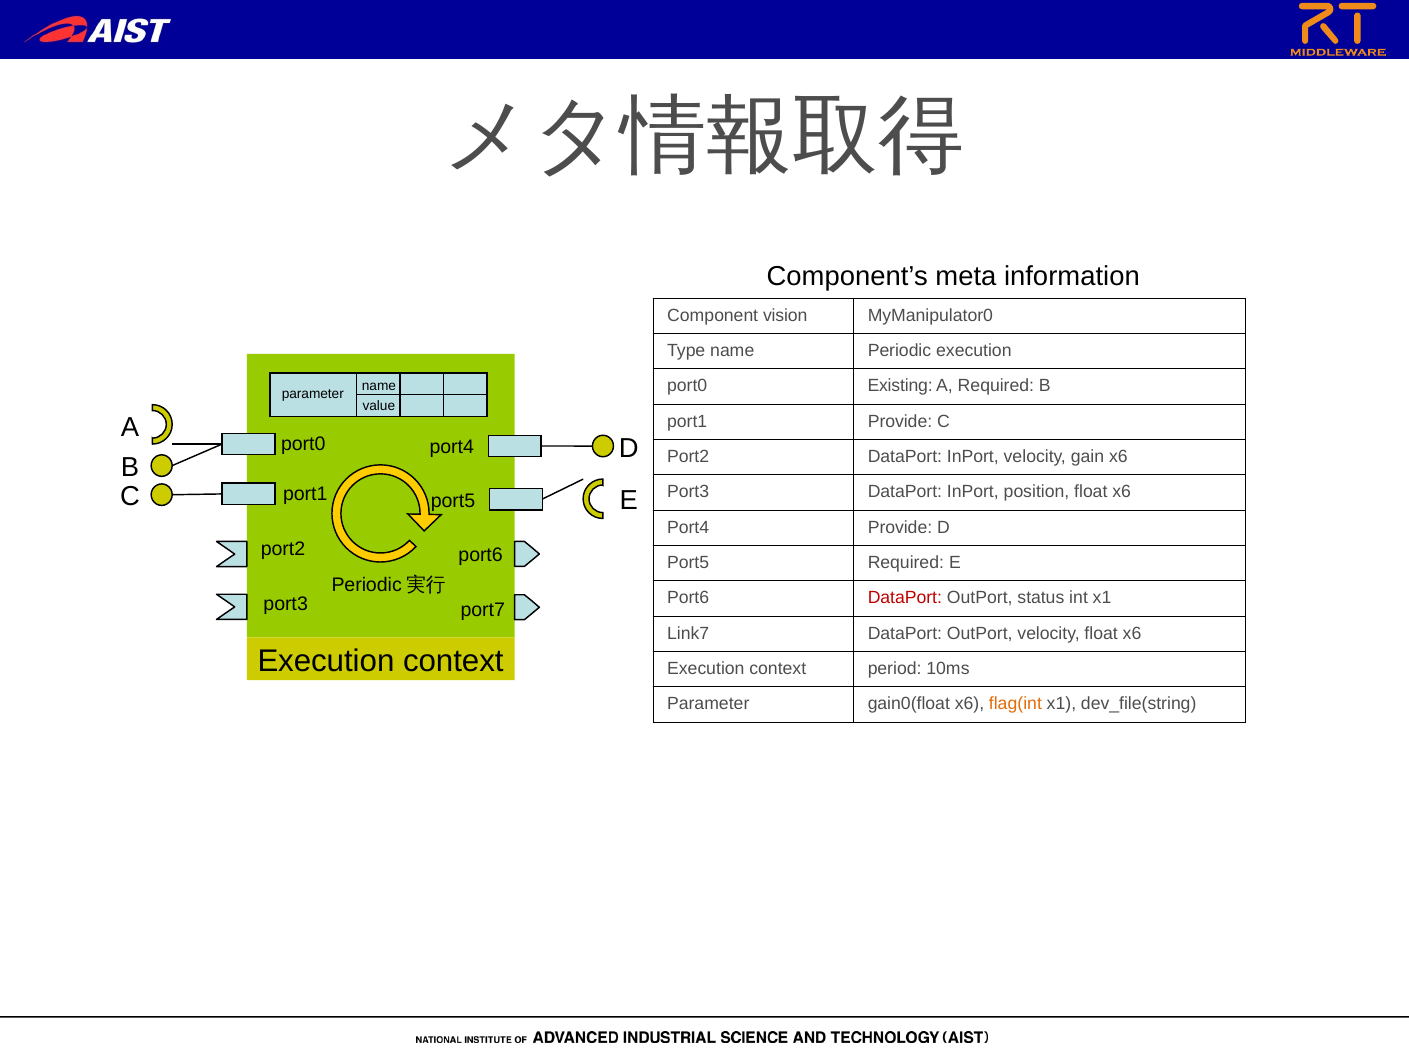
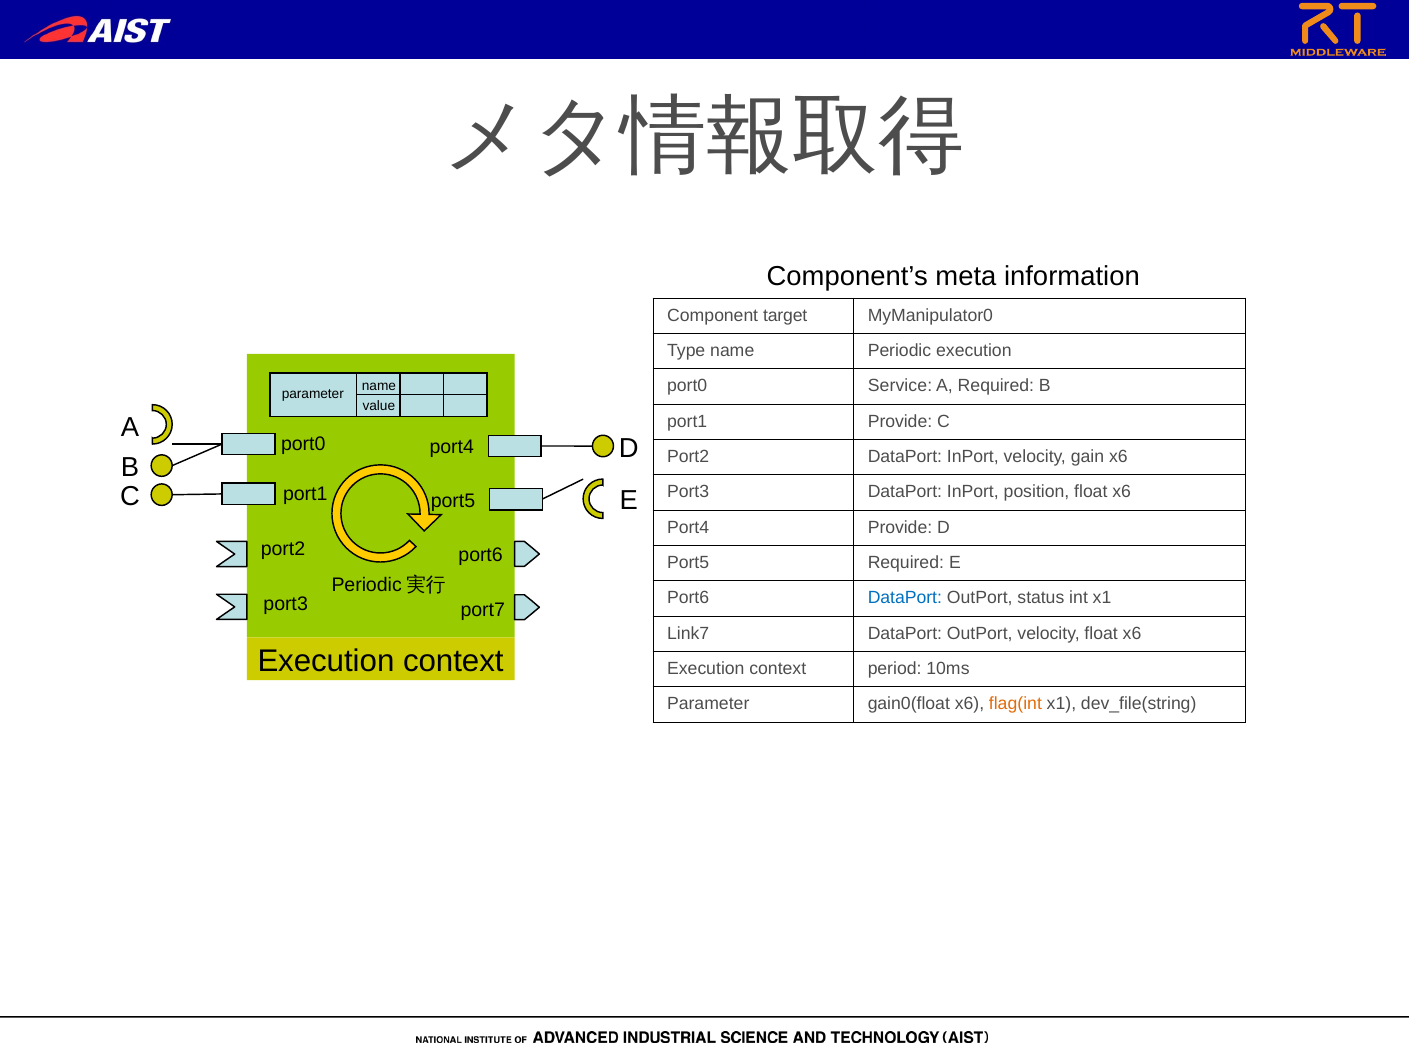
vision: vision -> target (785, 315)
Existing: Existing -> Service (900, 386)
DataPort colour: red -> blue (905, 598)
